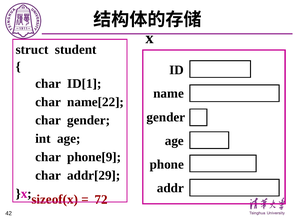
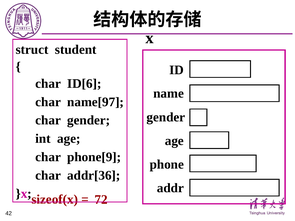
ID[1: ID[1 -> ID[6 (84, 84)
name[22: name[22 -> name[97 (96, 102)
addr[29: addr[29 -> addr[36 (94, 175)
